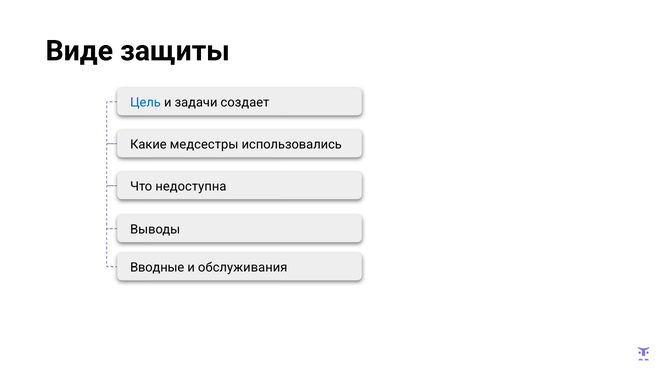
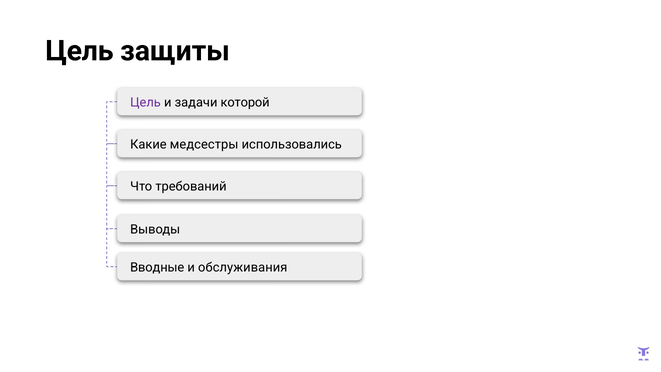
Виде: Виде -> Цель (79, 51)
Цель colour: blue -> purple (146, 103)
создает: создает -> которой (245, 103)
недоступна: недоступна -> требований (191, 186)
